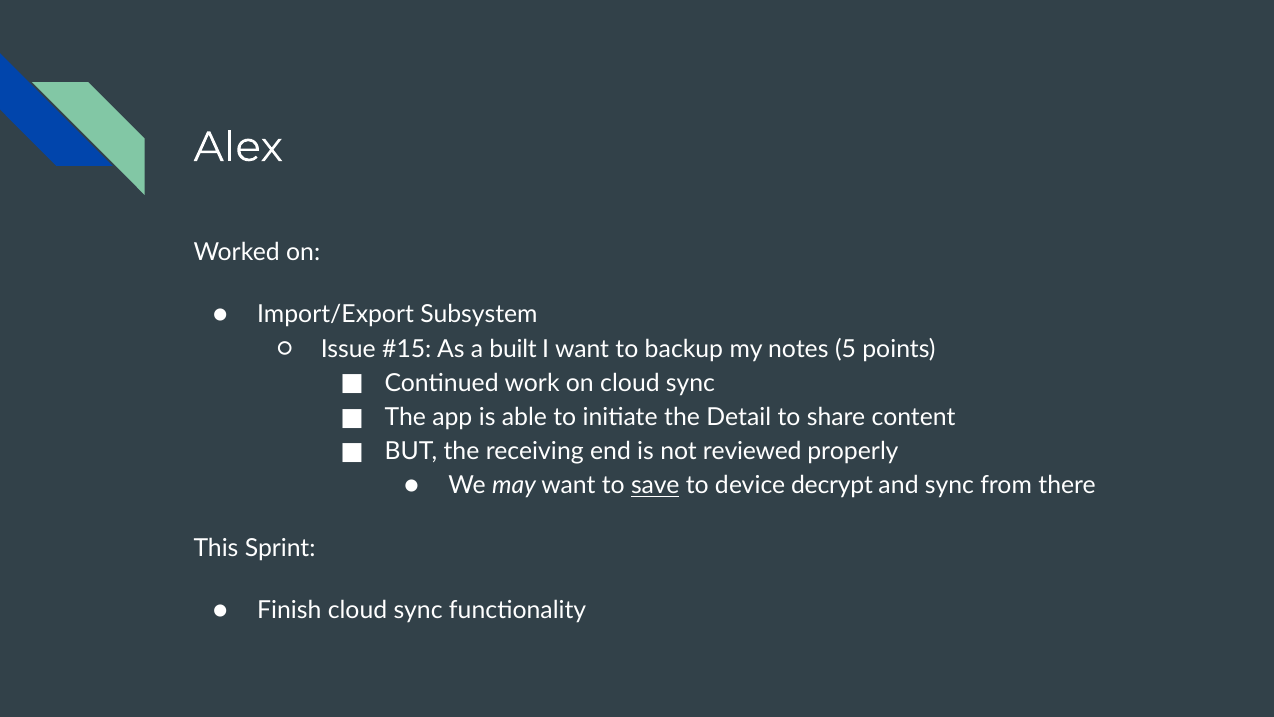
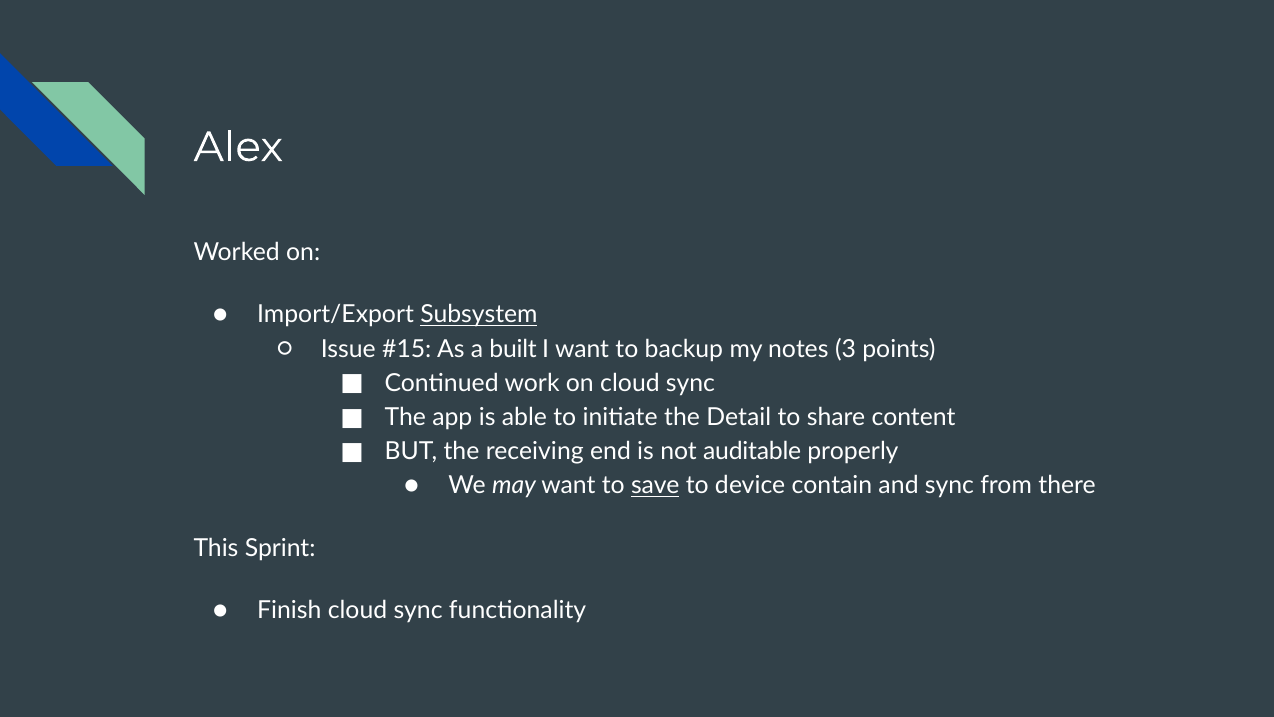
Subsystem underline: none -> present (479, 315)
5: 5 -> 3 (846, 349)
reviewed: reviewed -> auditable (752, 451)
decrypt: decrypt -> contain (832, 485)
